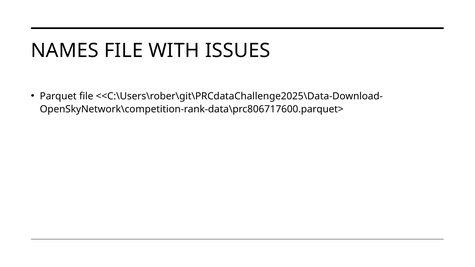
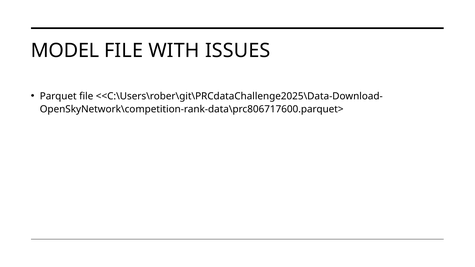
NAMES: NAMES -> MODEL (65, 51)
